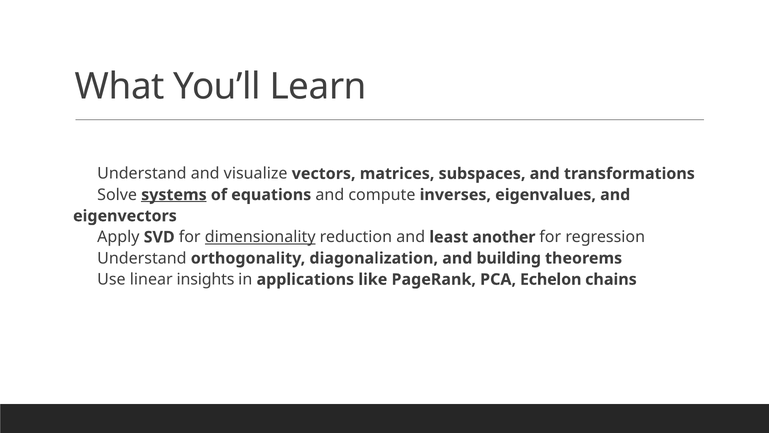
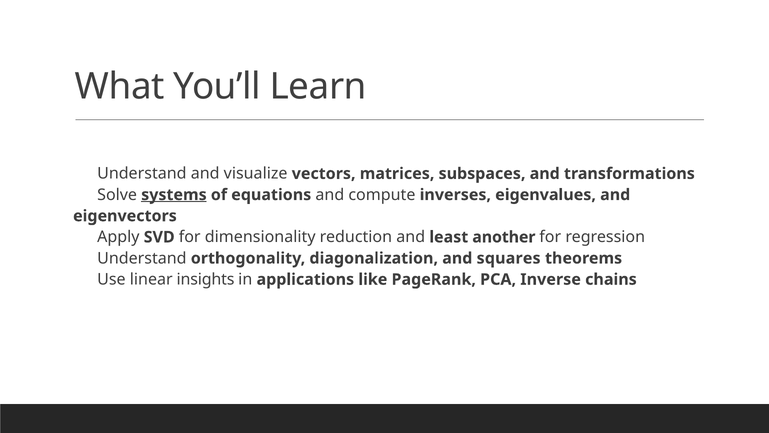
dimensionality underline: present -> none (260, 237)
building: building -> squares (509, 258)
Echelon: Echelon -> Inverse (551, 279)
